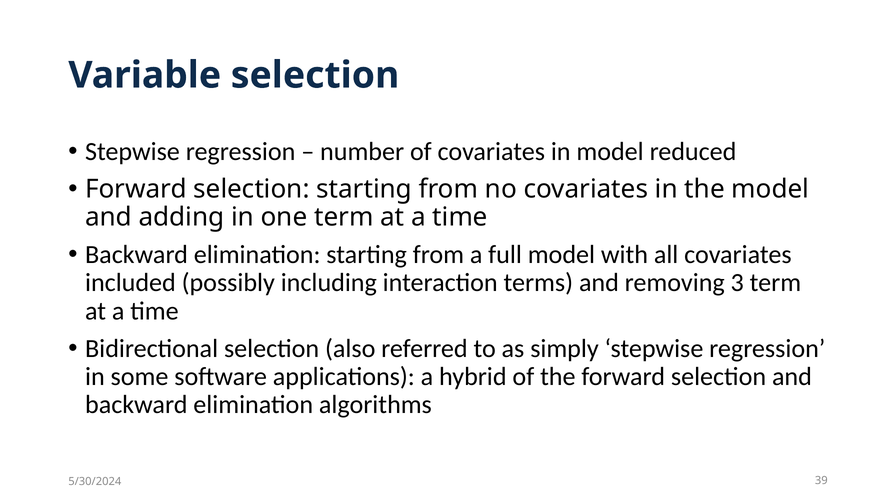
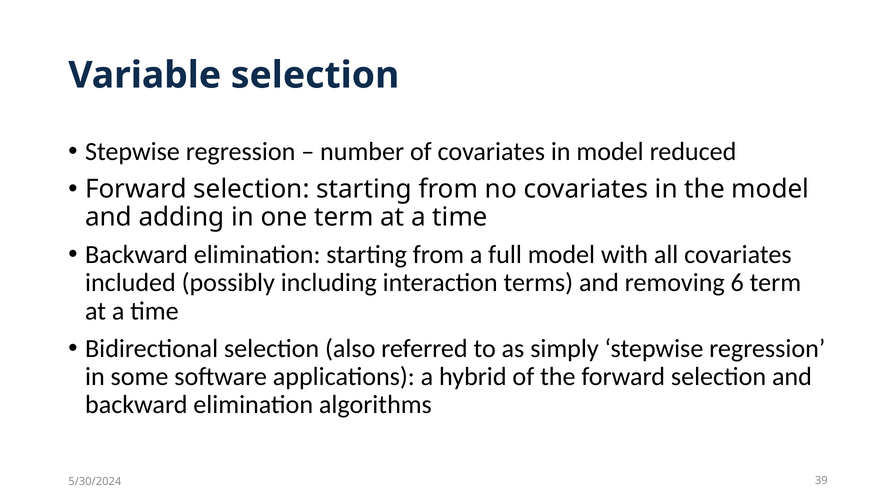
3: 3 -> 6 (737, 283)
